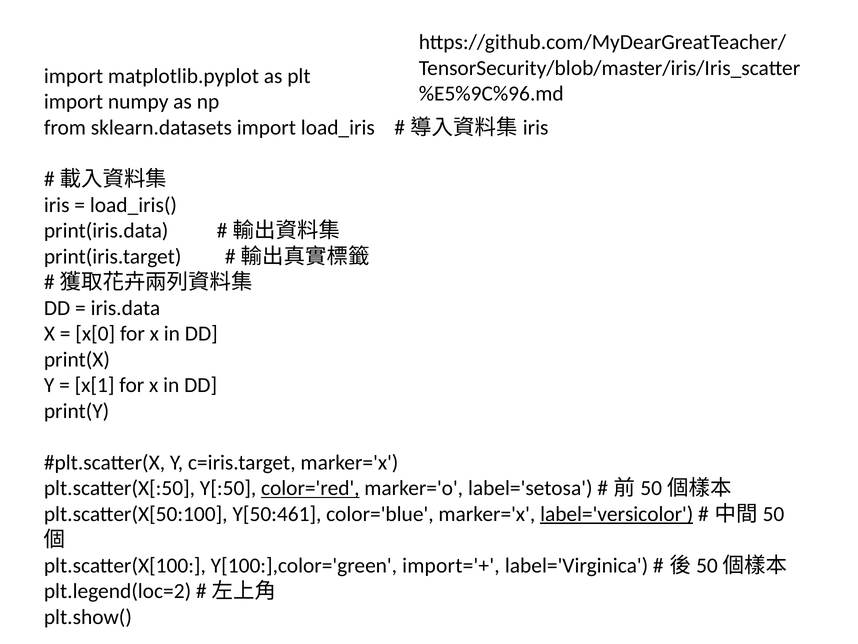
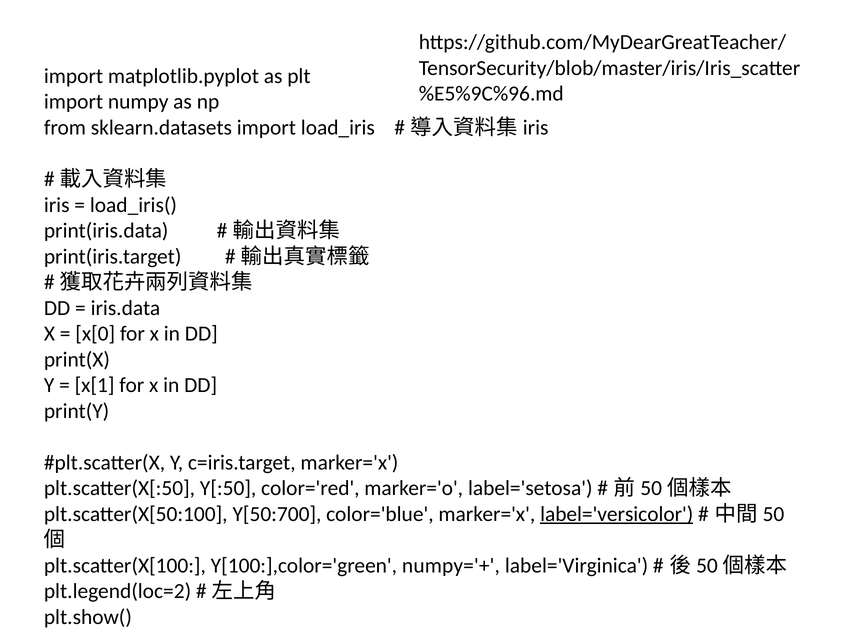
color='red underline: present -> none (310, 488)
Y[50:461: Y[50:461 -> Y[50:700 (277, 514)
import='+: import='+ -> numpy='+ (451, 565)
